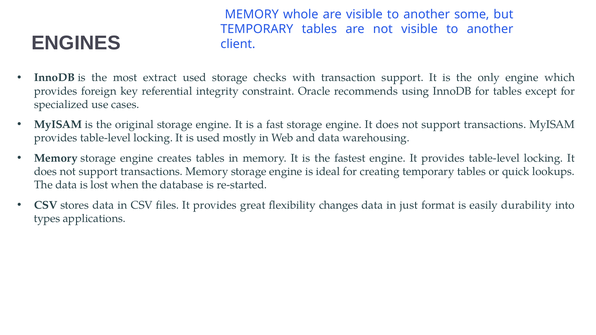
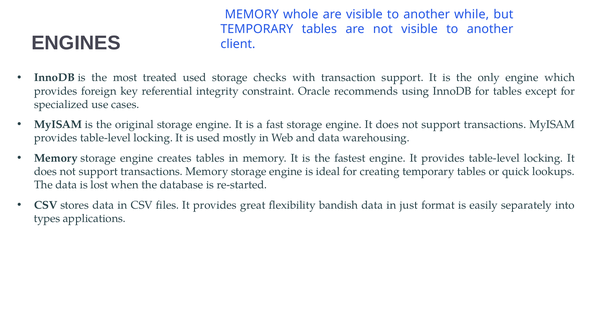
some: some -> while (472, 14)
extract: extract -> treated (160, 78)
changes: changes -> bandish (339, 205)
durability: durability -> separately (526, 205)
